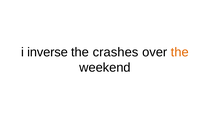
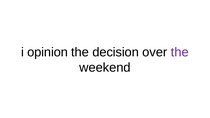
inverse: inverse -> opinion (48, 52)
crashes: crashes -> decision (116, 52)
the colour: orange -> purple (180, 52)
